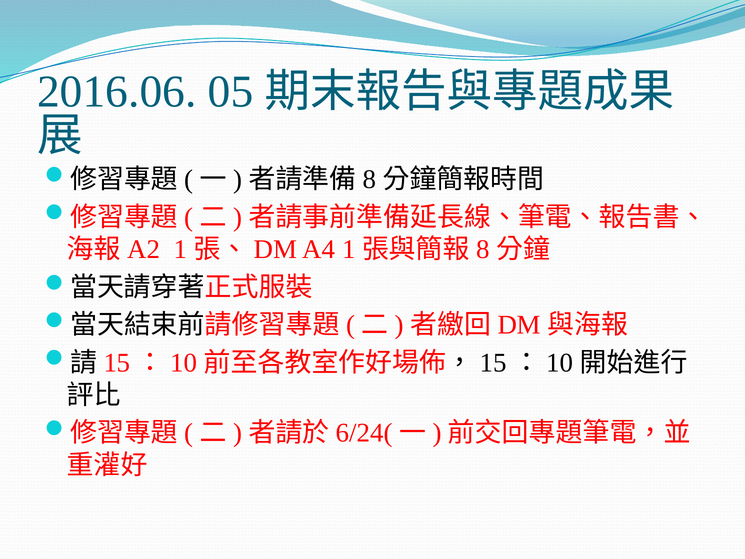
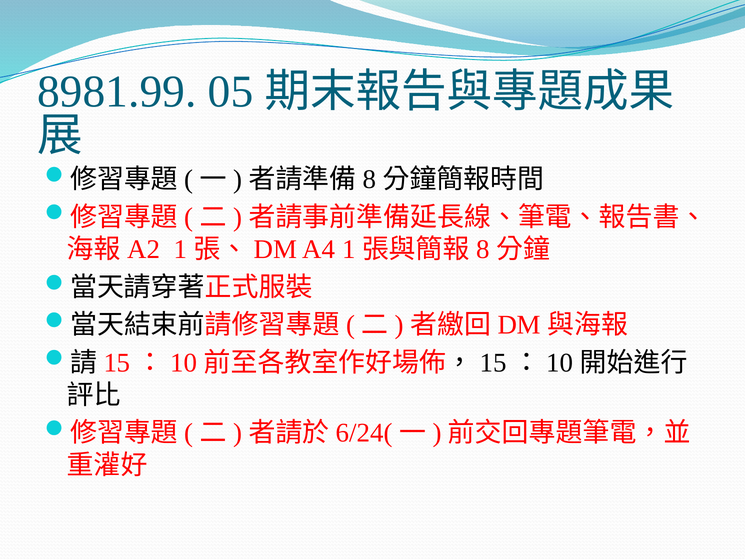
2016.06: 2016.06 -> 8981.99 (117, 92)
